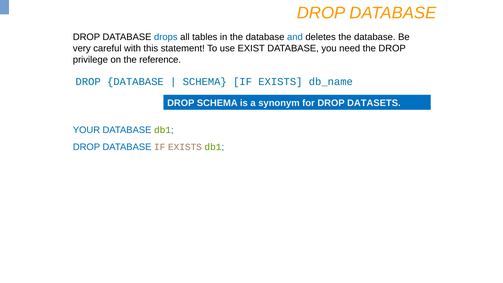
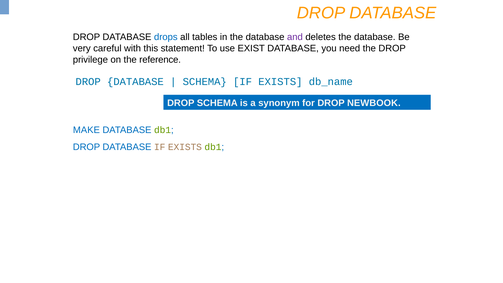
and colour: blue -> purple (295, 37)
DATASETS: DATASETS -> NEWBOOK (374, 103)
YOUR: YOUR -> MAKE (86, 130)
